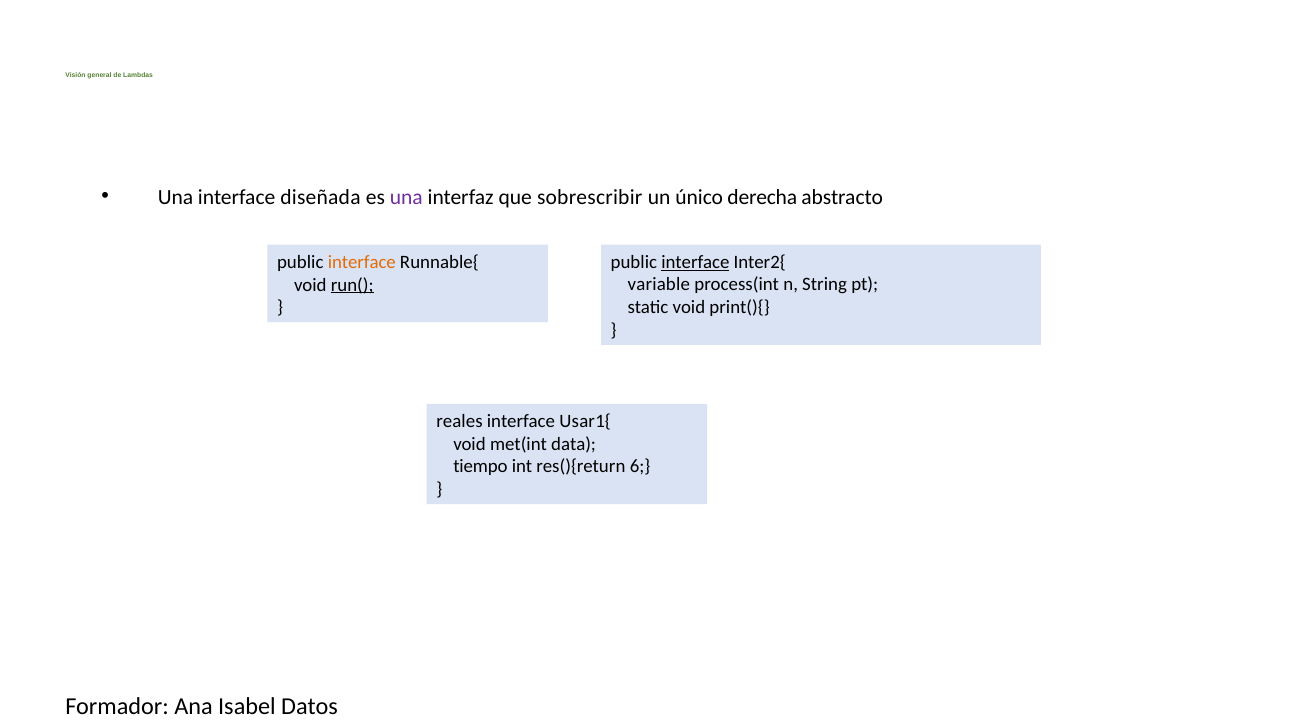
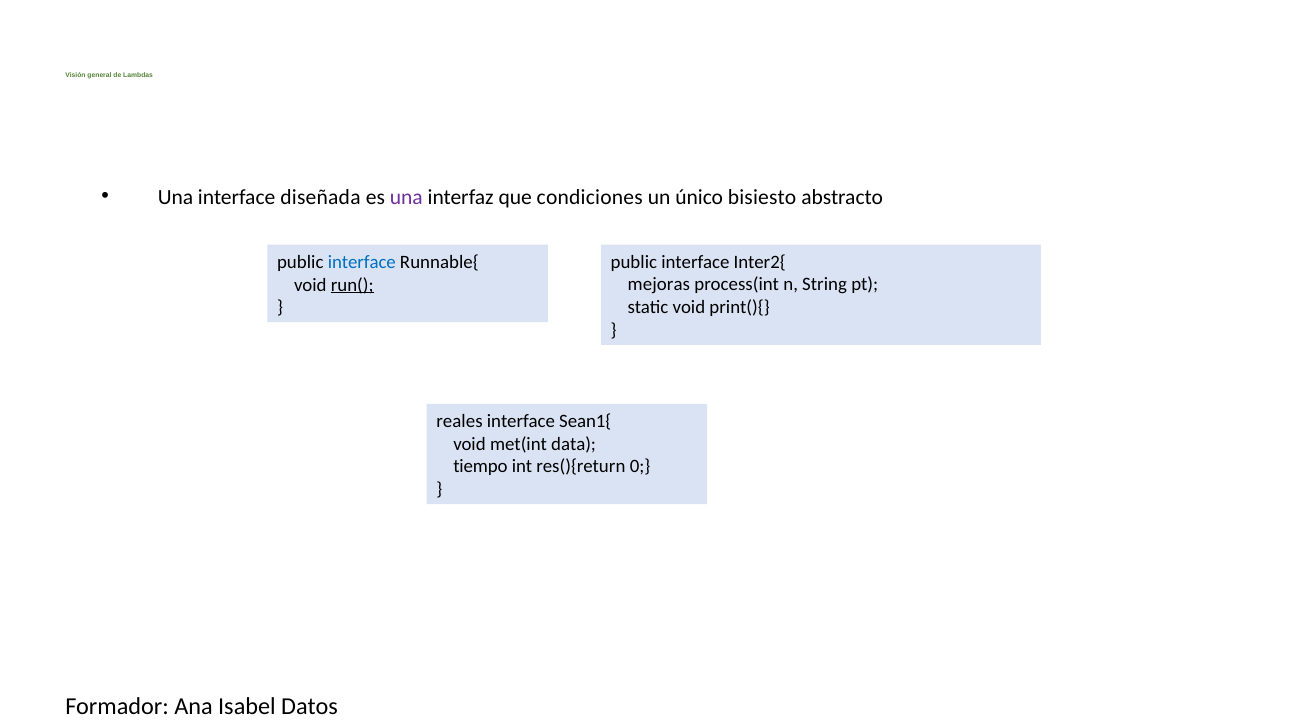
sobrescribir: sobrescribir -> condiciones (590, 197)
derecha: derecha -> bisiesto (762, 197)
interface colour: orange -> blue (362, 262)
interface underline: present -> none (695, 262)
variable: variable -> mejoras (659, 285)
Usar1{: Usar1{ -> Sean1{ (585, 421)
6: 6 -> 0 (640, 467)
